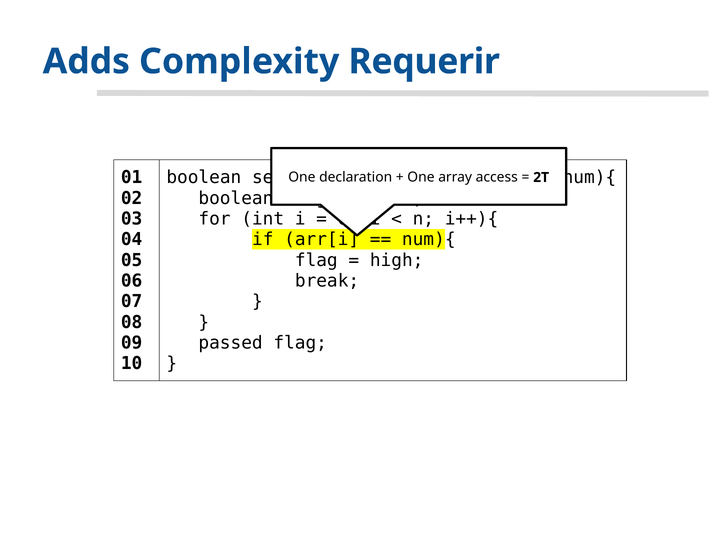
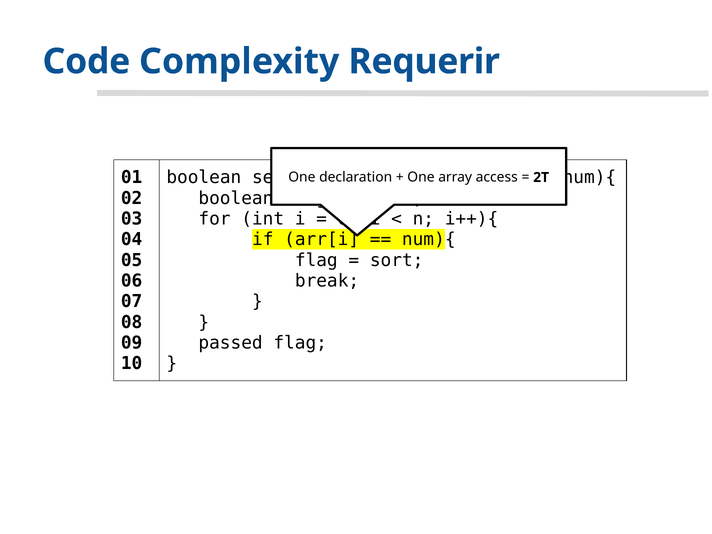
Adds: Adds -> Code (86, 62)
high: high -> sort (397, 260)
